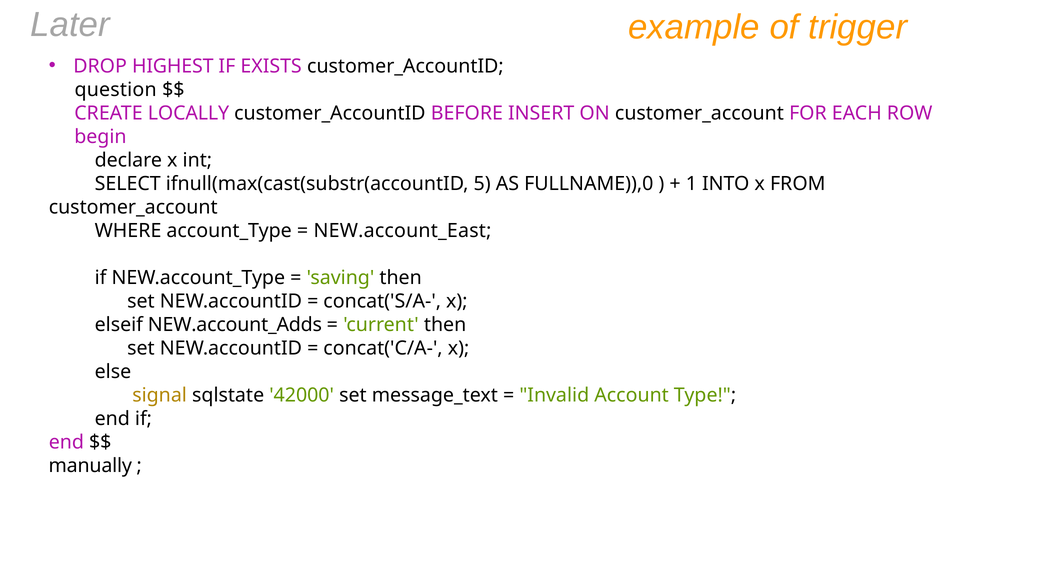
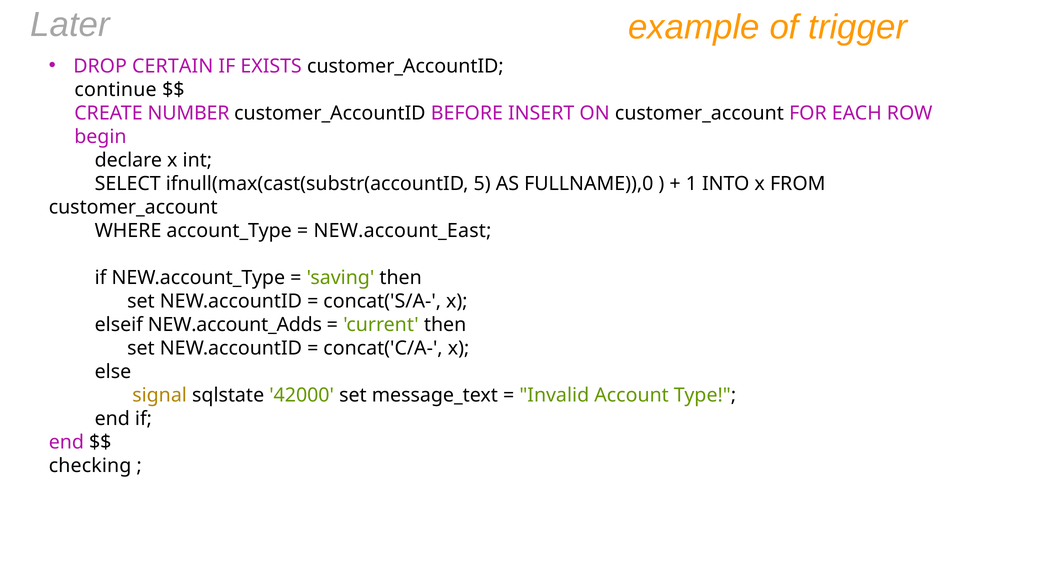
HIGHEST: HIGHEST -> CERTAIN (173, 66)
question: question -> continue (116, 90)
LOCALLY: LOCALLY -> NUMBER (189, 113)
manually: manually -> checking (90, 466)
